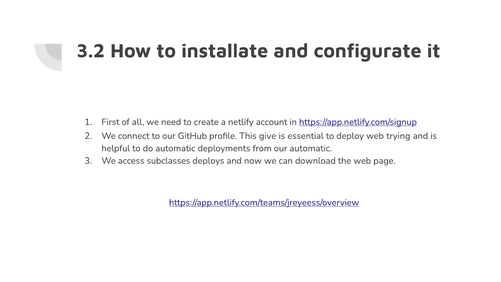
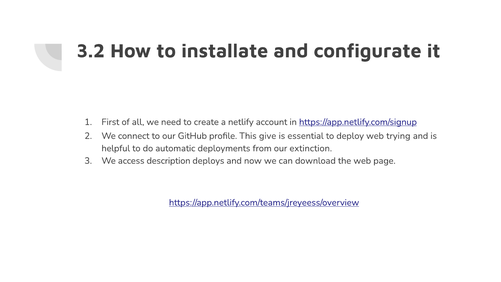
our automatic: automatic -> extinction (311, 148)
subclasses: subclasses -> description (169, 161)
